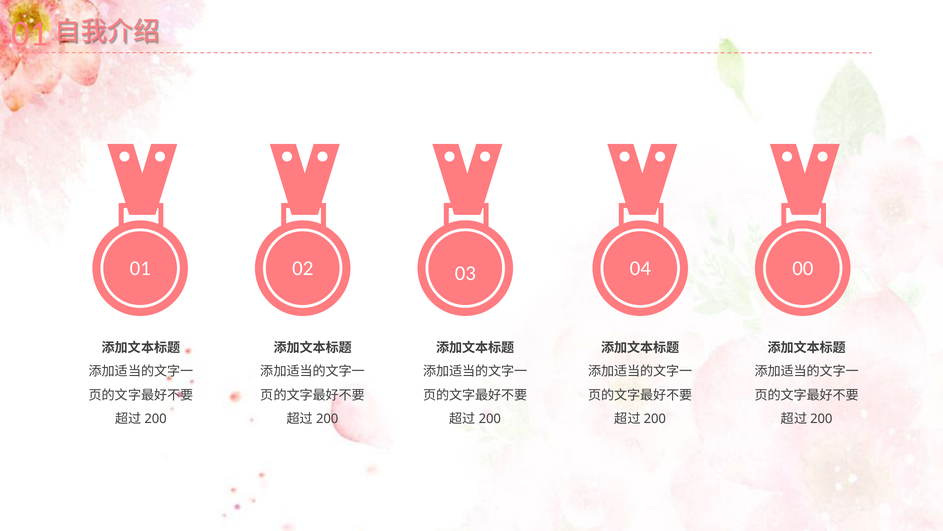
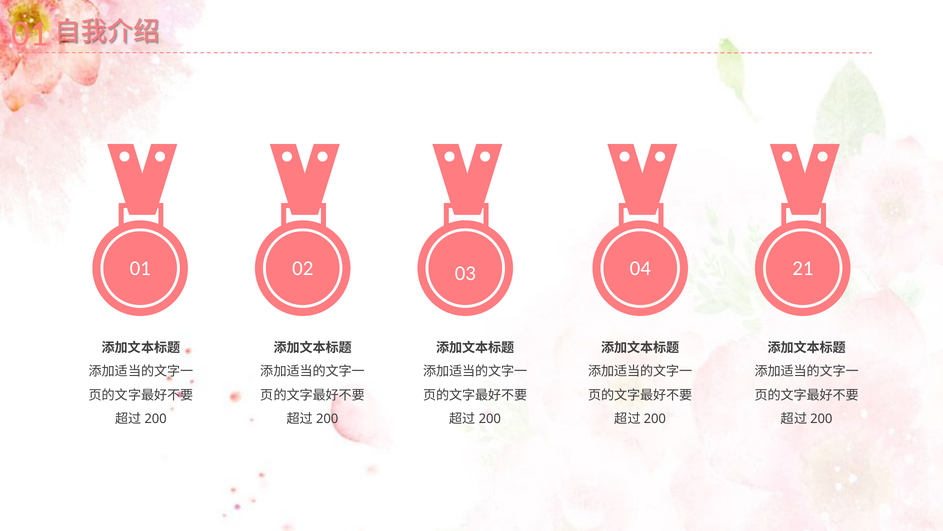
00: 00 -> 21 (803, 268)
